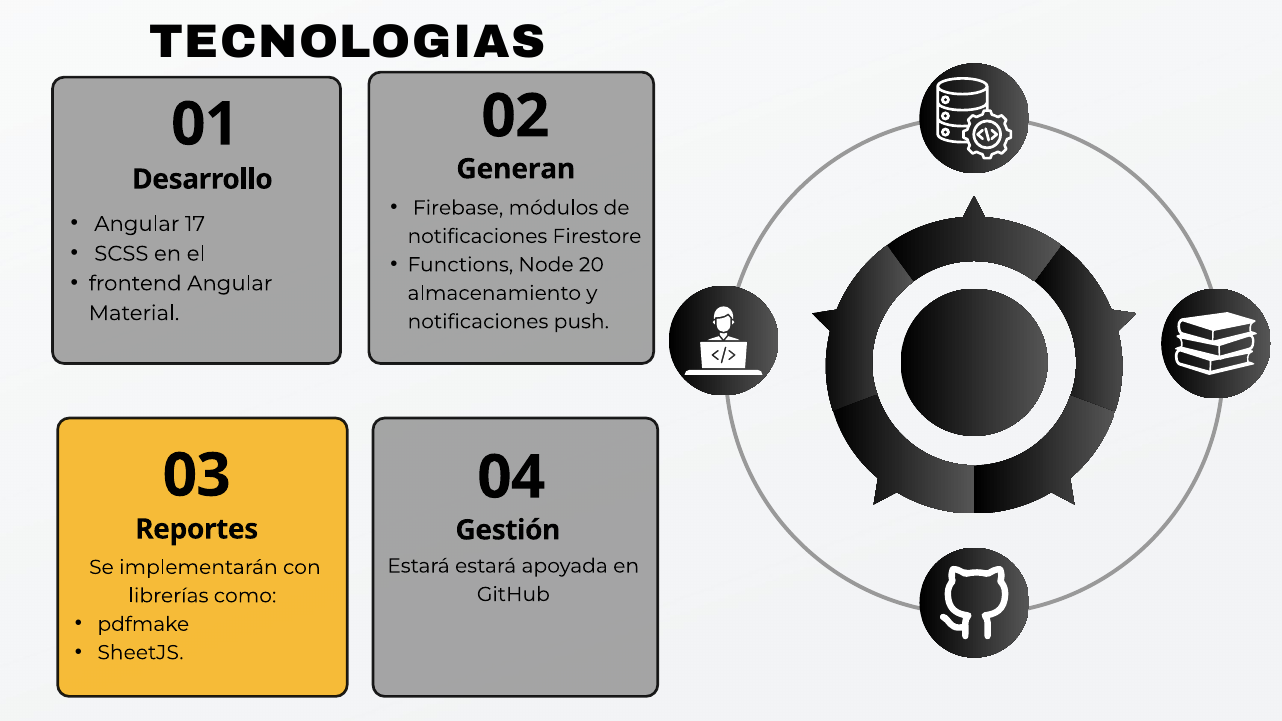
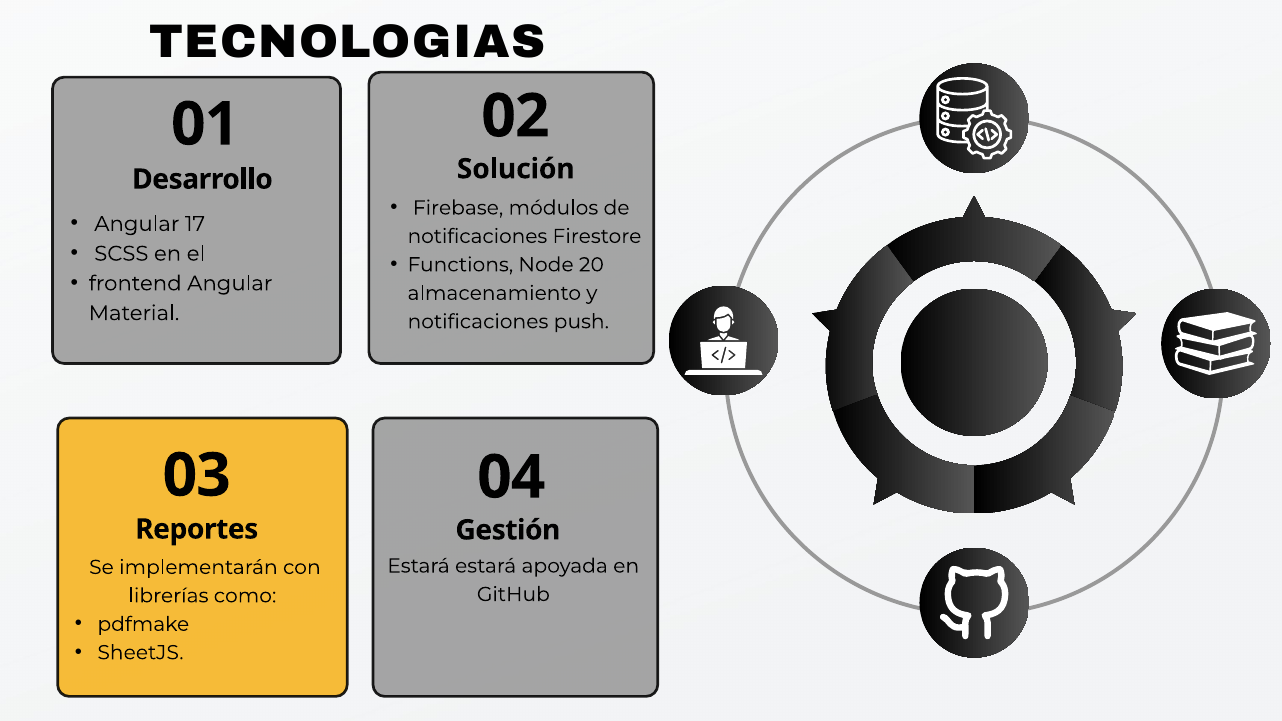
Generan: Generan -> Solución (516, 169)
